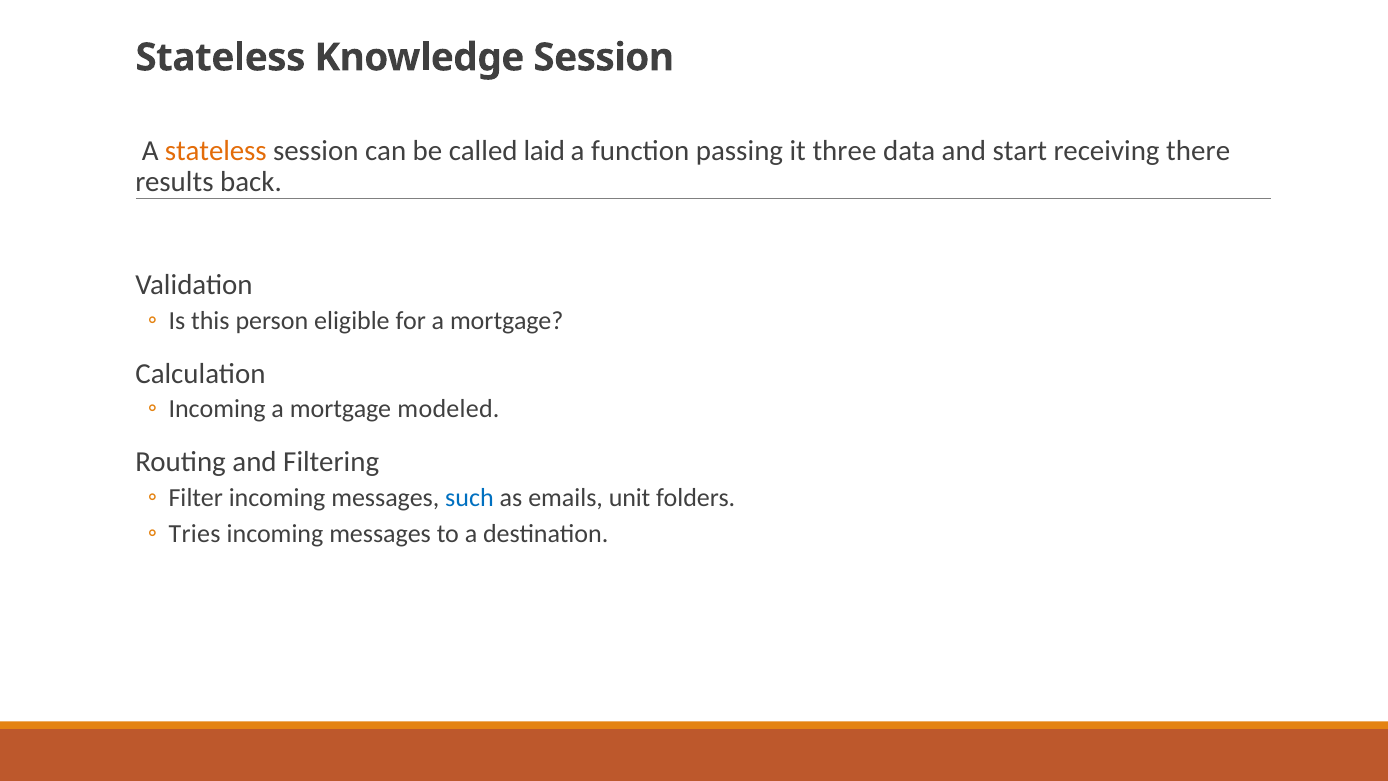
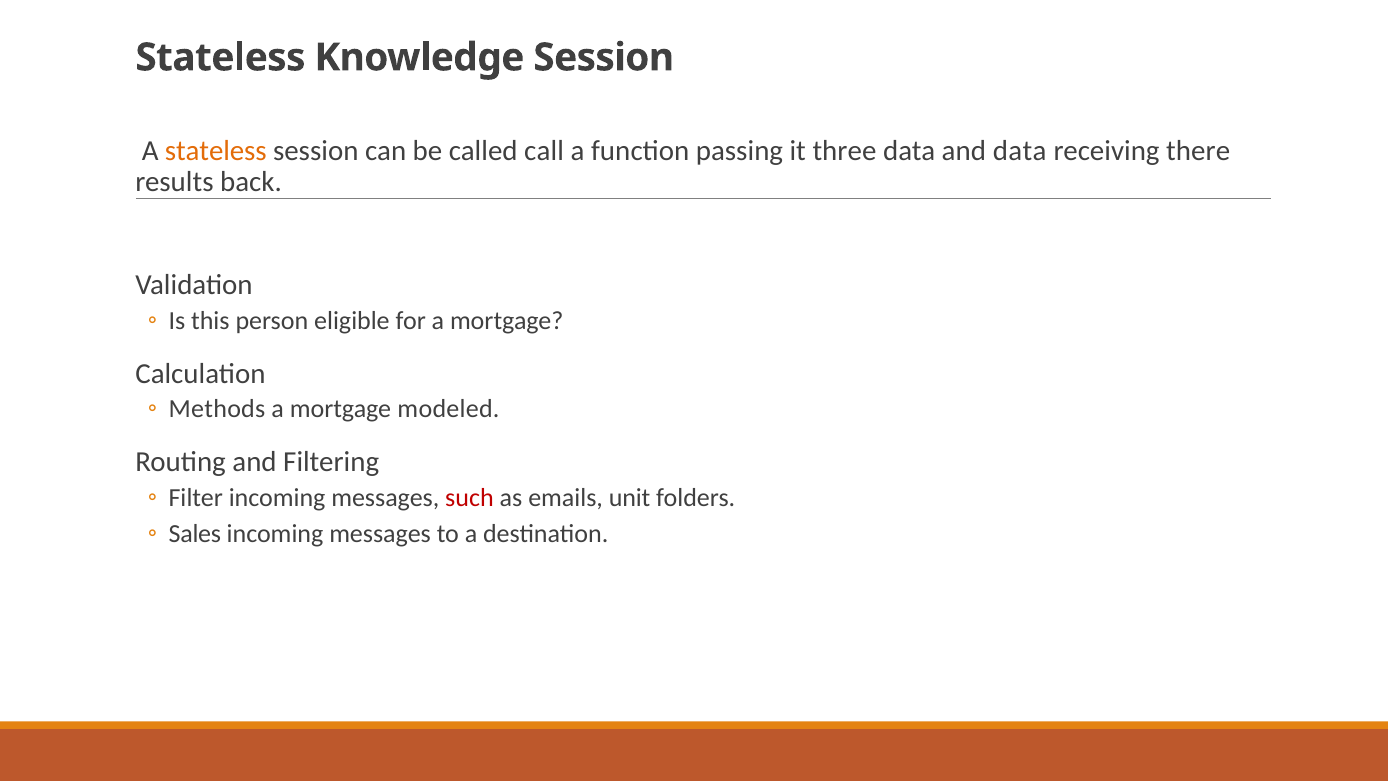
laid: laid -> call (544, 151)
and start: start -> data (1020, 151)
Incoming: Incoming -> Methods (217, 409)
such colour: blue -> red (469, 497)
Tries: Tries -> Sales (195, 534)
